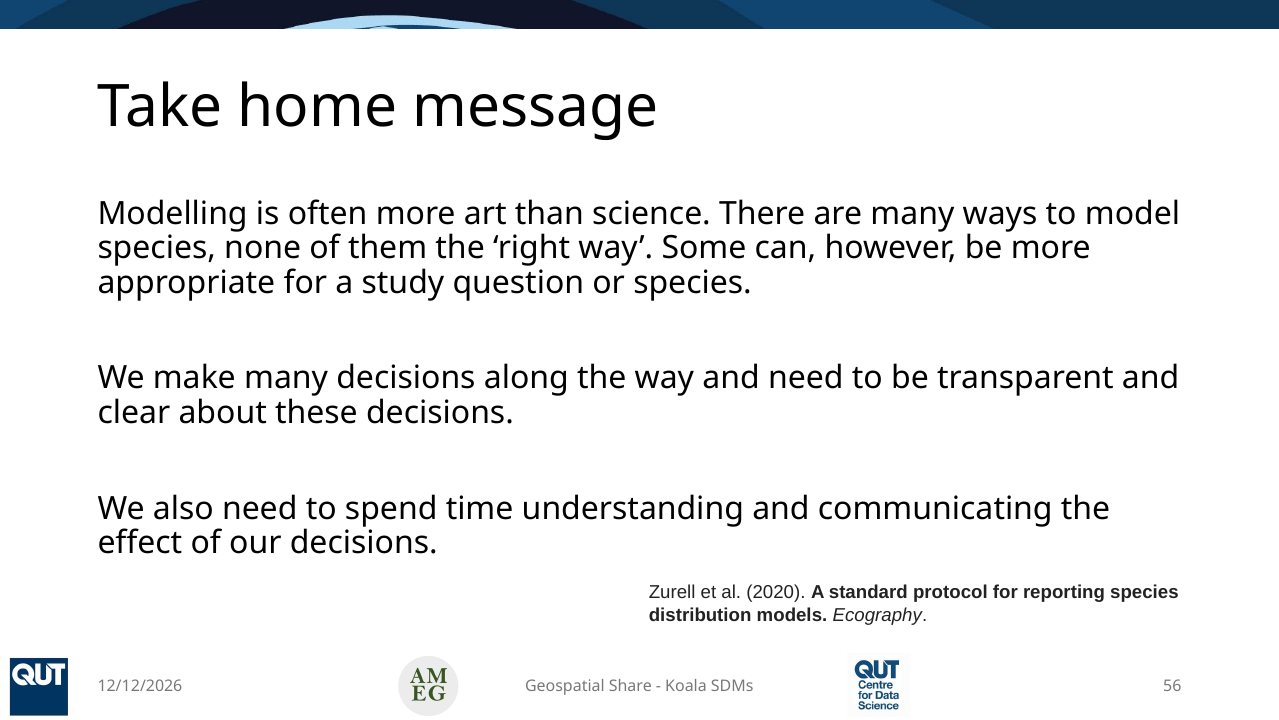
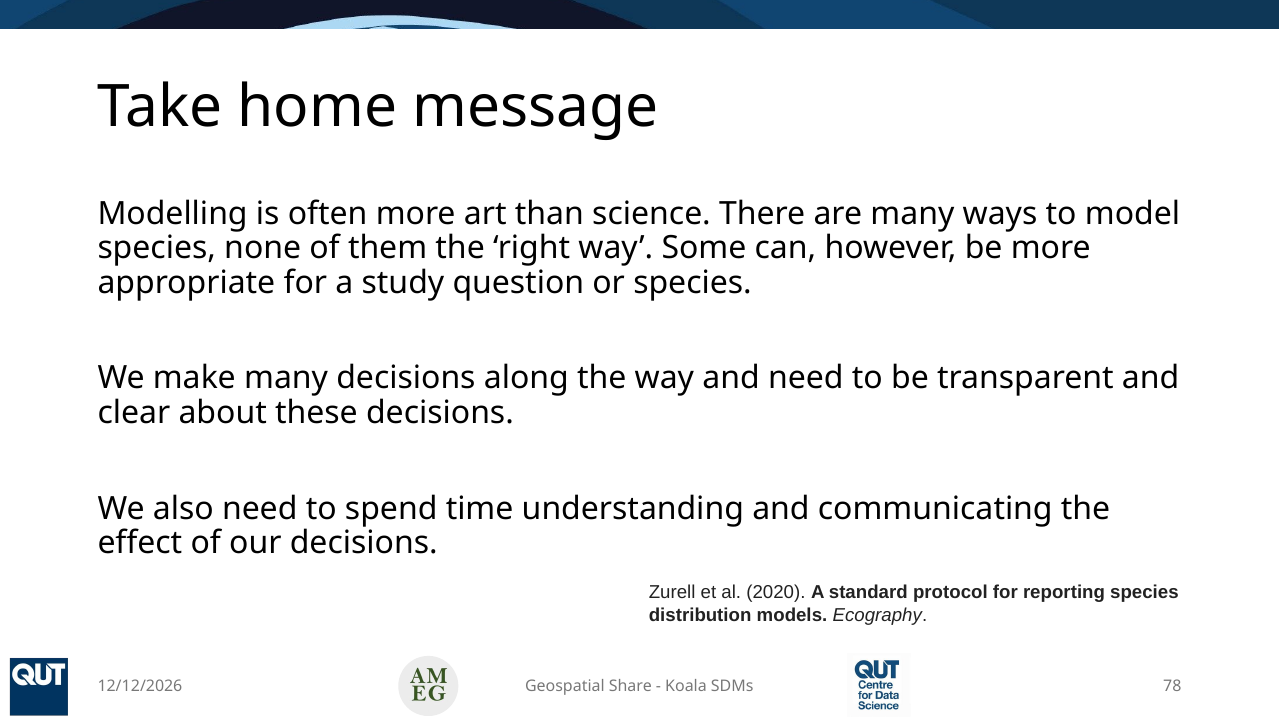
56: 56 -> 78 (1172, 686)
